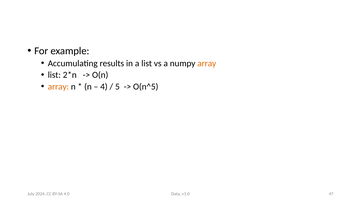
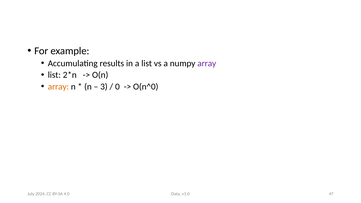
array colour: orange -> purple (207, 63)
4: 4 -> 3 (104, 87)
5: 5 -> 0 (117, 87)
O(n^5: O(n^5 -> O(n^0 (146, 87)
